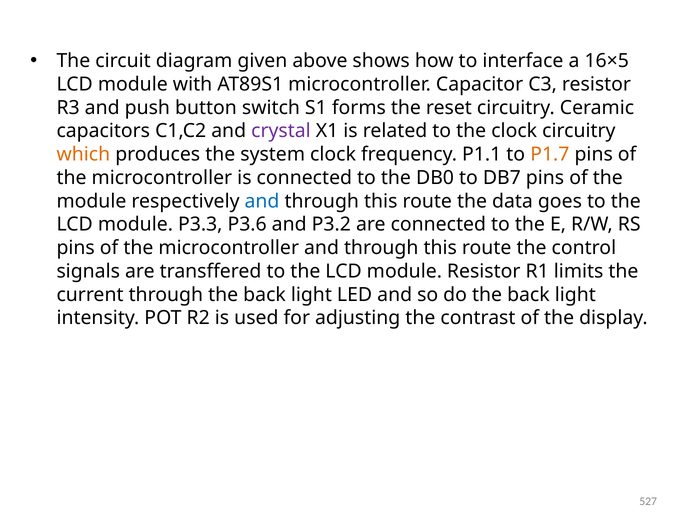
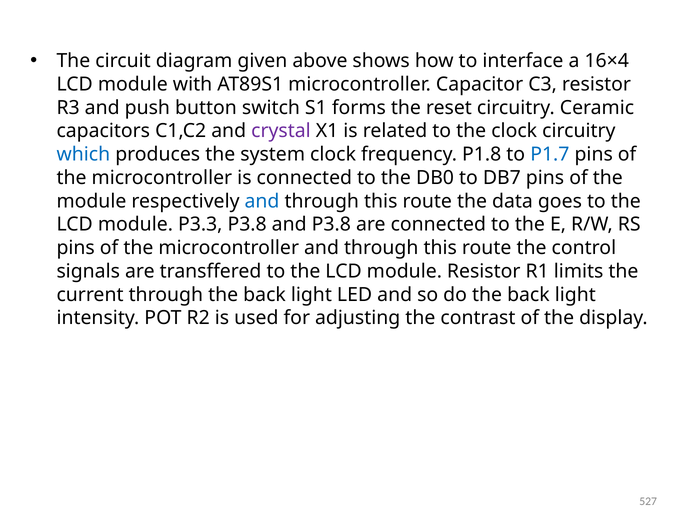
16×5: 16×5 -> 16×4 (607, 61)
which colour: orange -> blue (83, 154)
P1.1: P1.1 -> P1.8 (482, 154)
P1.7 colour: orange -> blue (550, 154)
P3.3 P3.6: P3.6 -> P3.8 (247, 224)
and P3.2: P3.2 -> P3.8 (331, 224)
